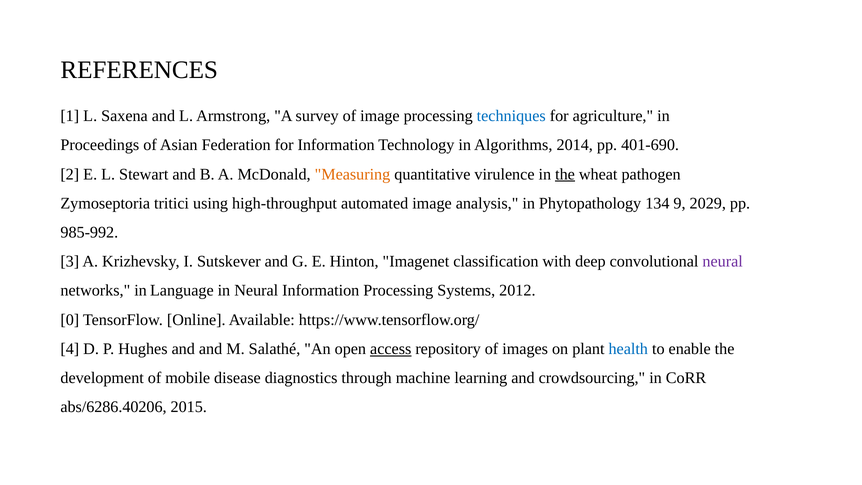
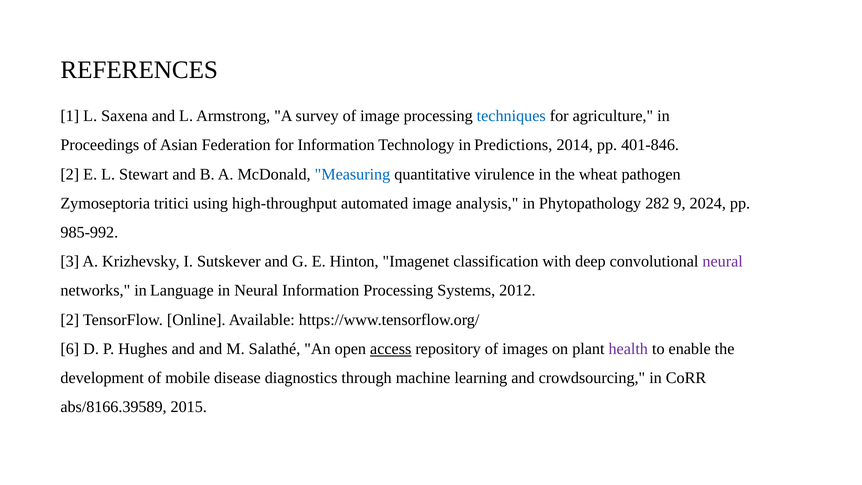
Algorithms: Algorithms -> Predictions (513, 145)
401-690: 401-690 -> 401-846 (650, 145)
Measuring colour: orange -> blue (352, 174)
the underline: present -> none (565, 174)
134: 134 -> 282 (657, 203)
2029: 2029 -> 2024 (708, 203)
0: 0 -> 2 (70, 320)
4: 4 -> 6 (70, 349)
health colour: blue -> purple (628, 349)
abs/6286.40206: abs/6286.40206 -> abs/8166.39589 (114, 407)
